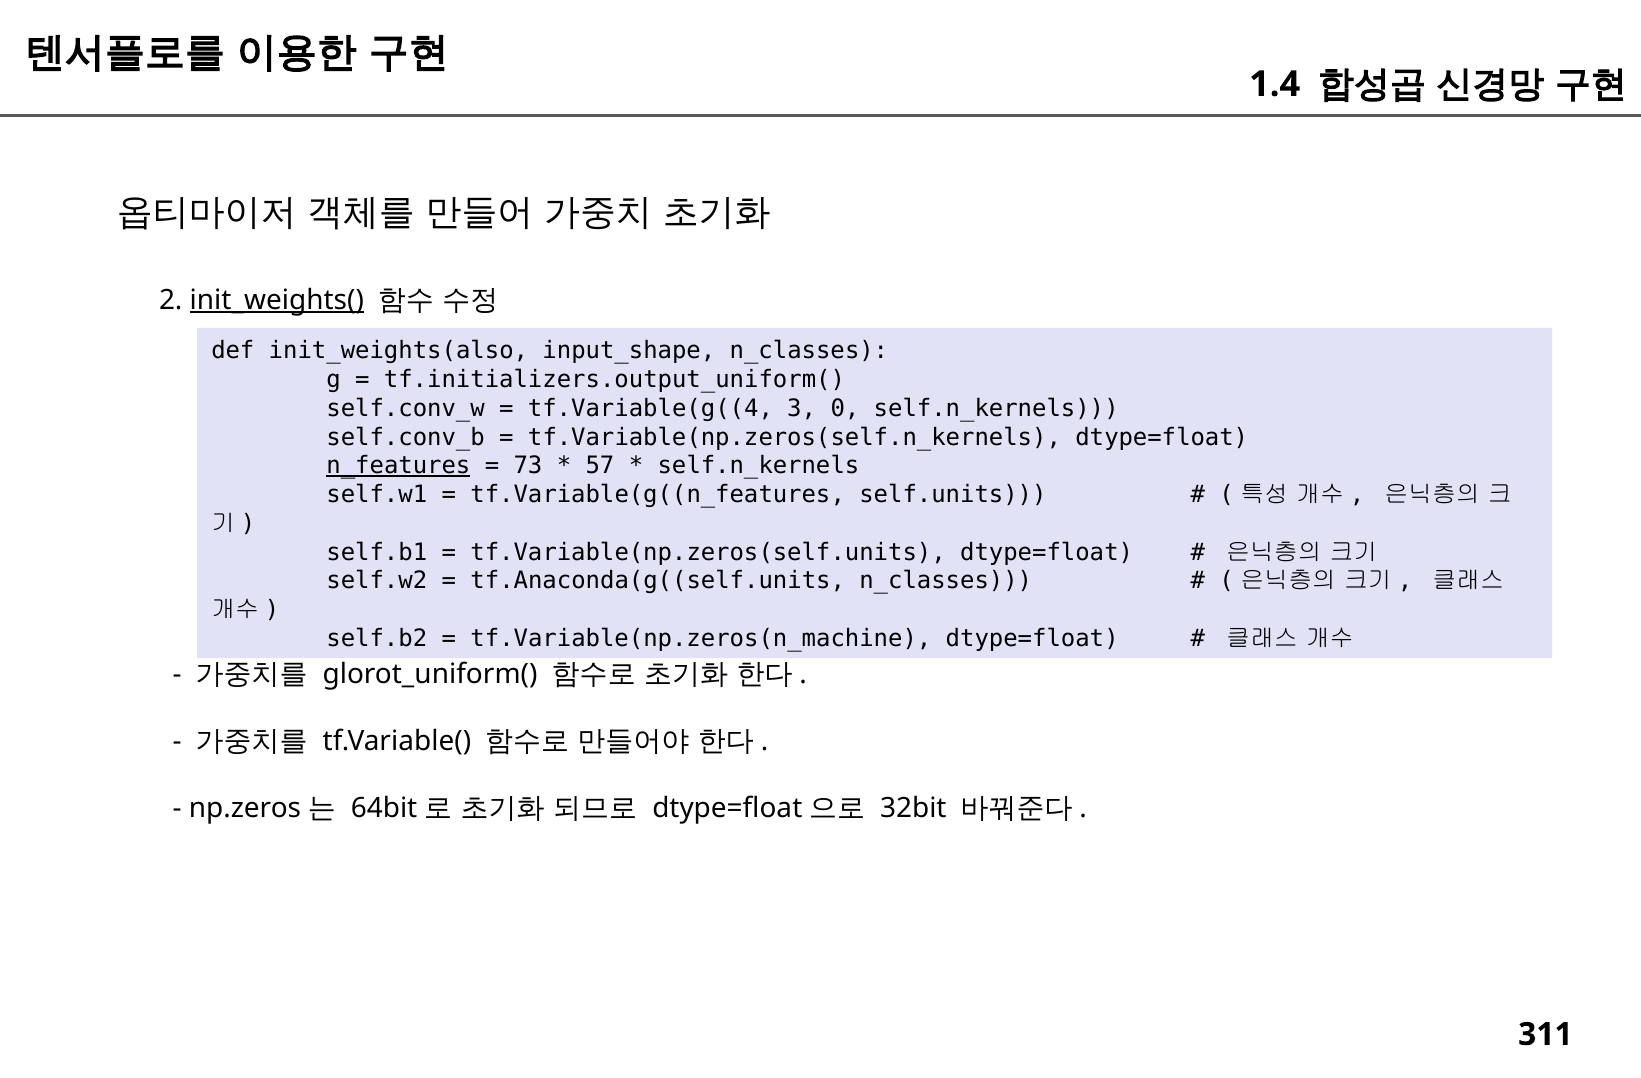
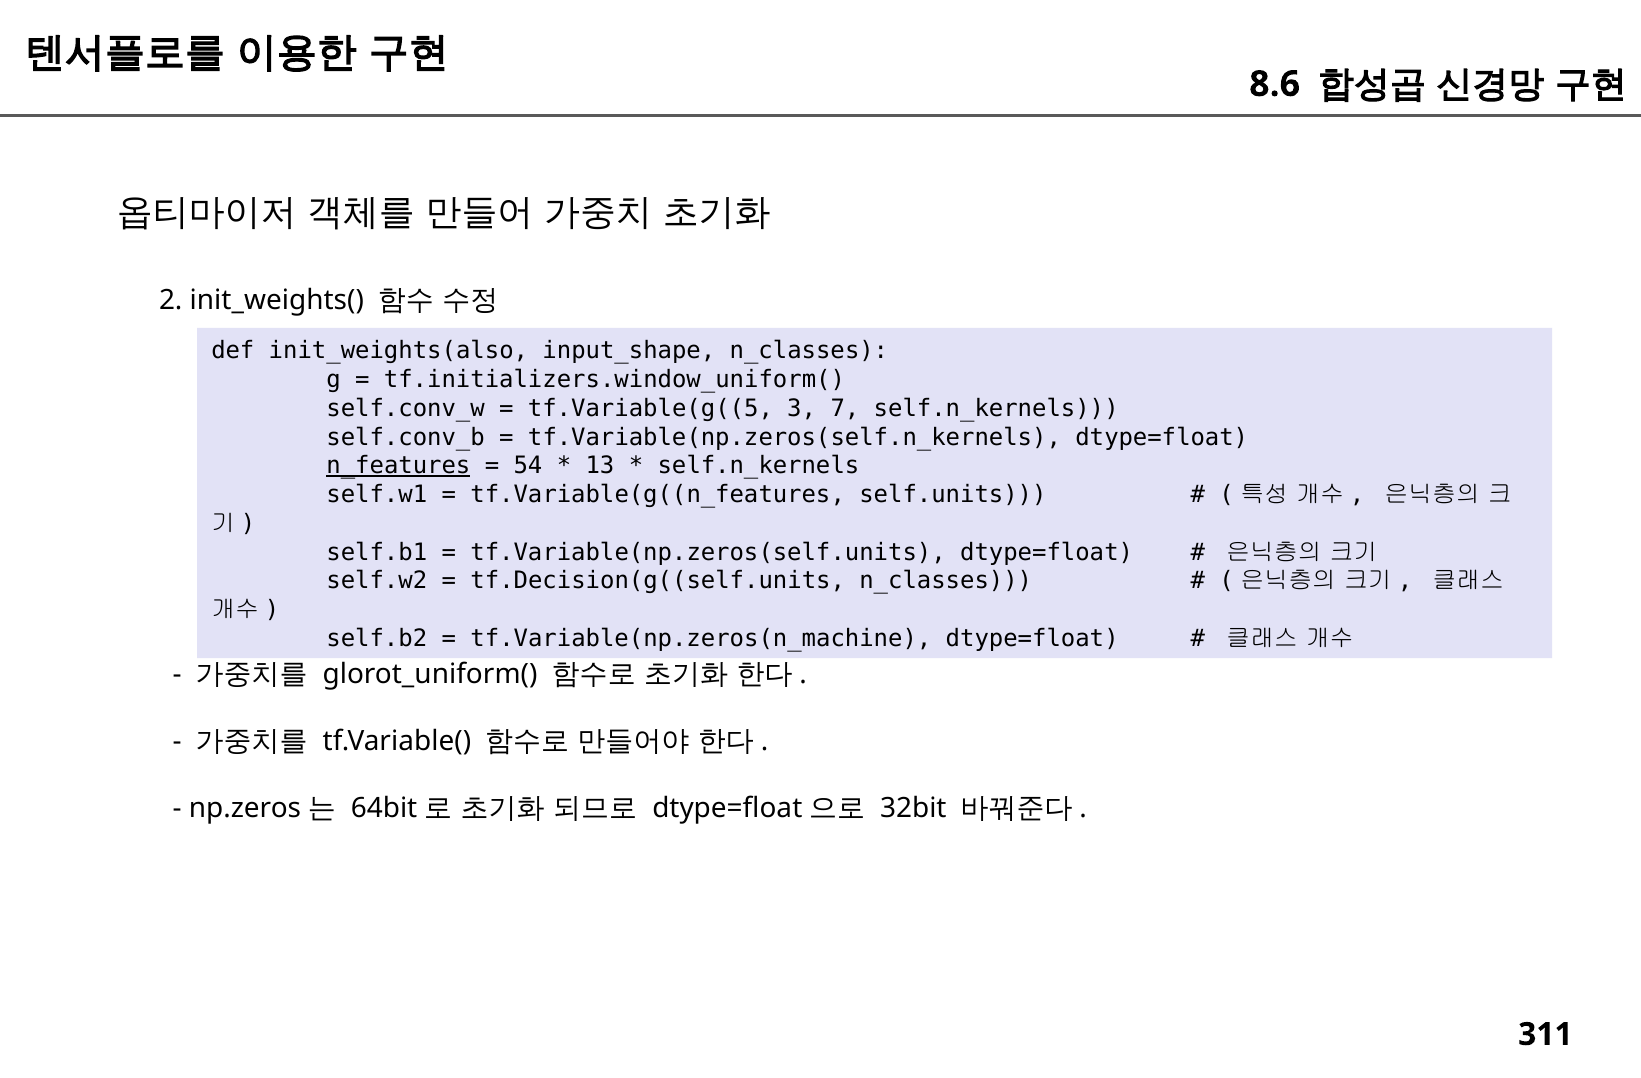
1.4: 1.4 -> 8.6 (1275, 84)
init_weights( underline: present -> none (277, 300)
tf.initializers.output_uniform(: tf.initializers.output_uniform( -> tf.initializers.window_uniform( (614, 380)
tf.Variable(g((4: tf.Variable(g((4 -> tf.Variable(g((5 (650, 408)
0: 0 -> 7 (845, 408)
73: 73 -> 54 (528, 466)
57: 57 -> 13 (600, 466)
tf.Anaconda(g((self.units: tf.Anaconda(g((self.units -> tf.Decision(g((self.units (658, 581)
